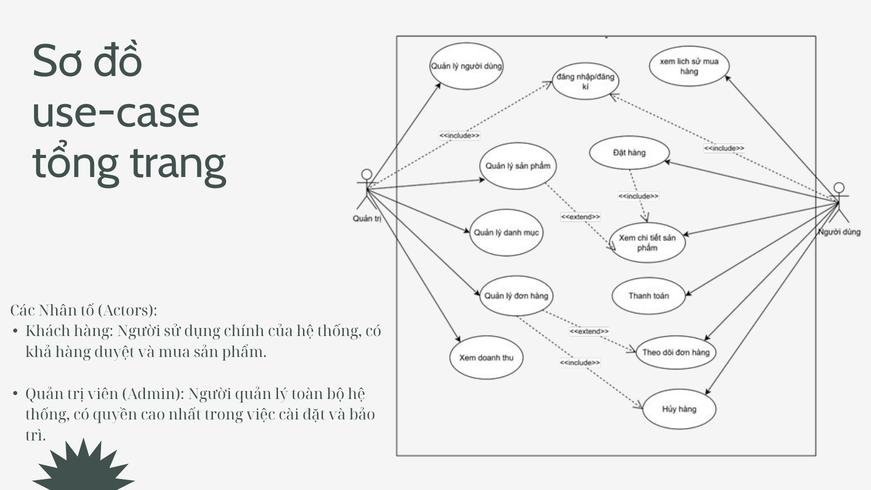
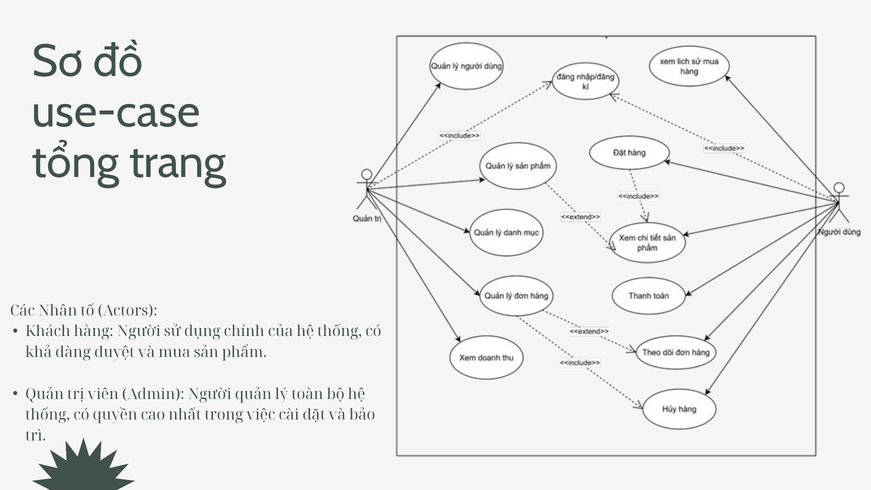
khả hàng: hàng -> dàng (73, 352)
